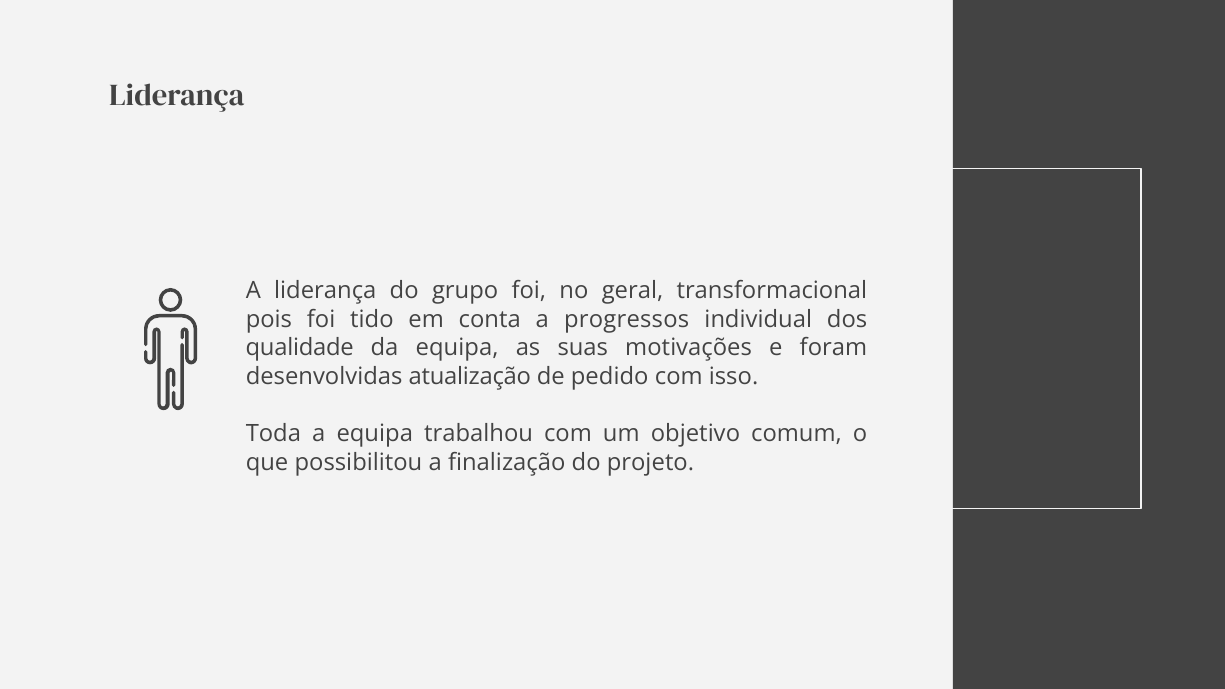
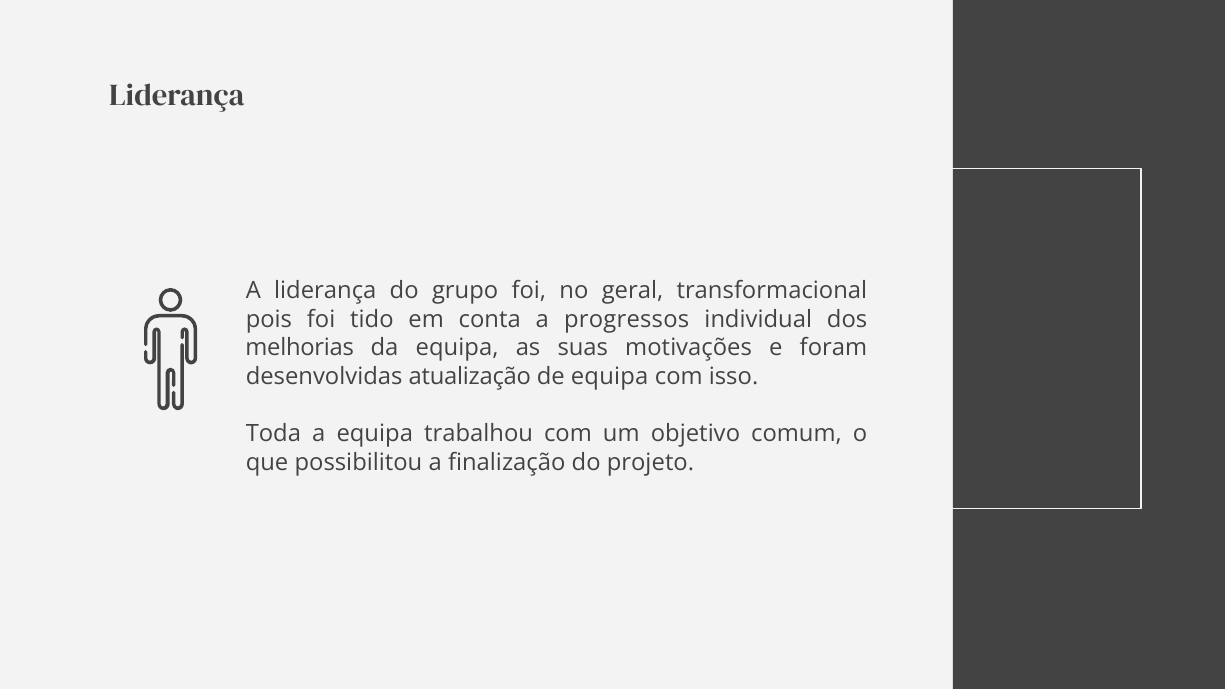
qualidade: qualidade -> melhorias (300, 348)
de pedido: pedido -> equipa (610, 377)
